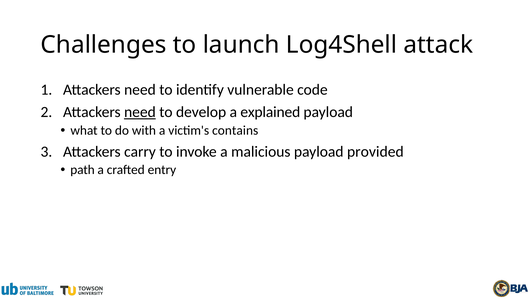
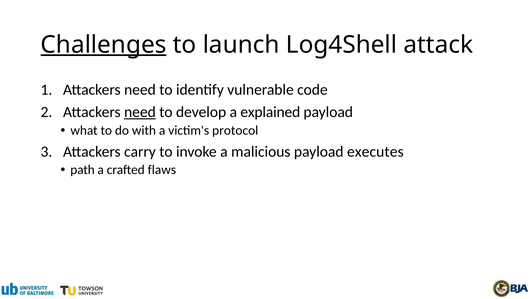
Challenges underline: none -> present (104, 45)
contains: contains -> protocol (235, 131)
provided: provided -> executes (375, 152)
entry: entry -> flaws (162, 170)
